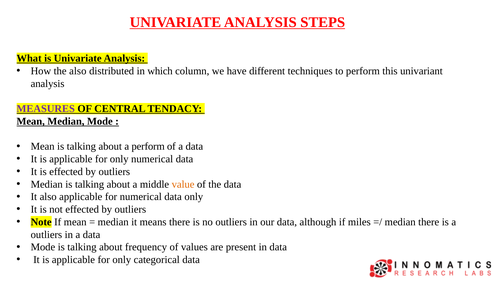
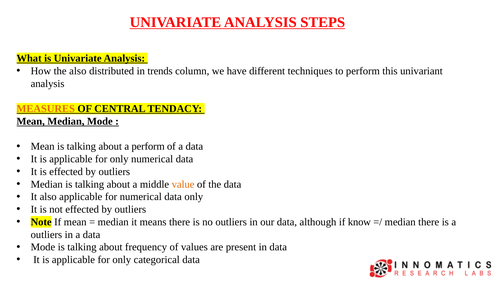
which: which -> trends (160, 71)
MEASURES colour: purple -> orange (46, 109)
miles: miles -> know (359, 222)
